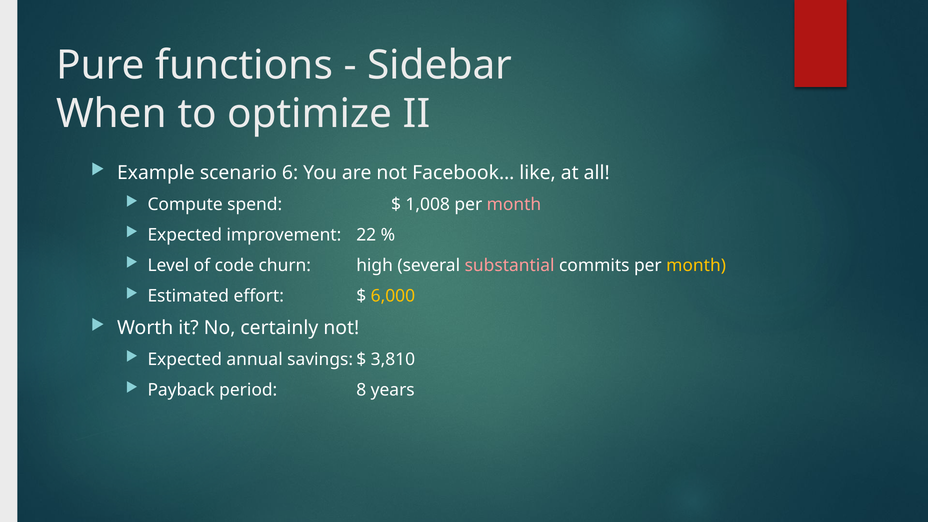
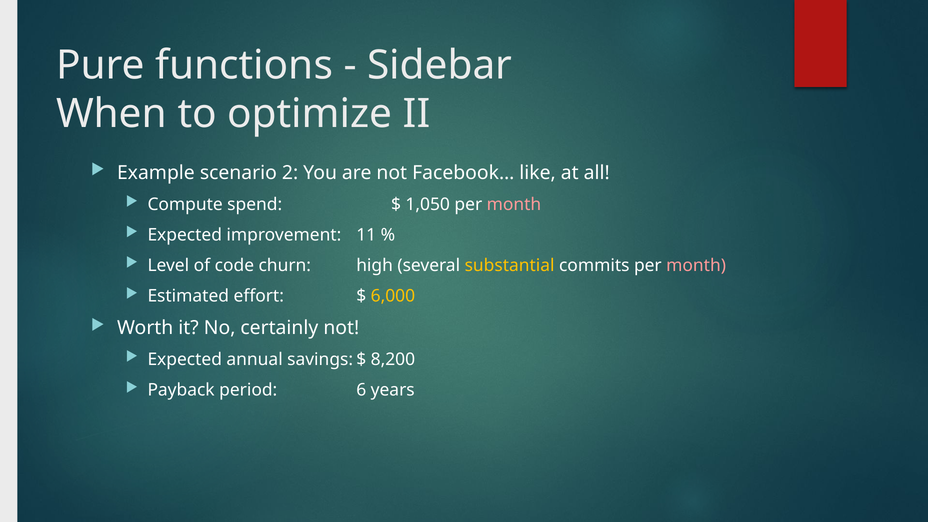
6: 6 -> 2 (290, 173)
1,008: 1,008 -> 1,050 (428, 204)
22: 22 -> 11 (366, 235)
substantial colour: pink -> yellow (510, 265)
month colour: yellow -> pink (696, 265)
3,810: 3,810 -> 8,200 (393, 359)
8: 8 -> 6 (361, 390)
